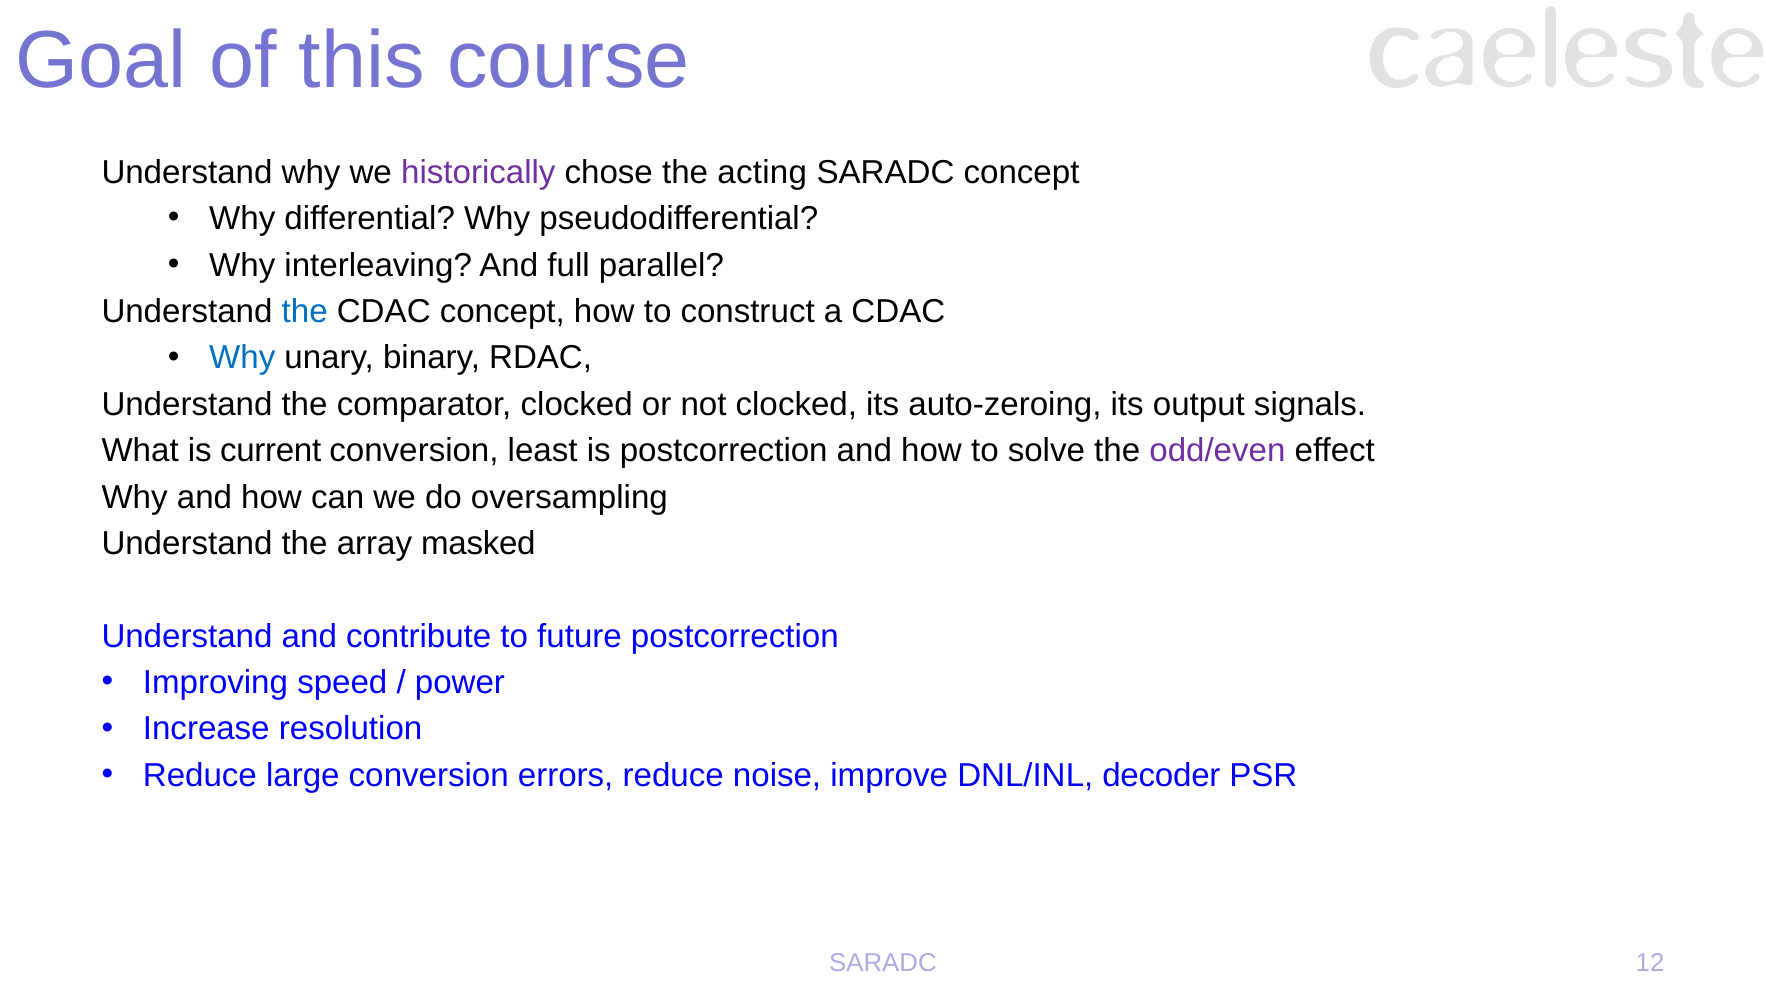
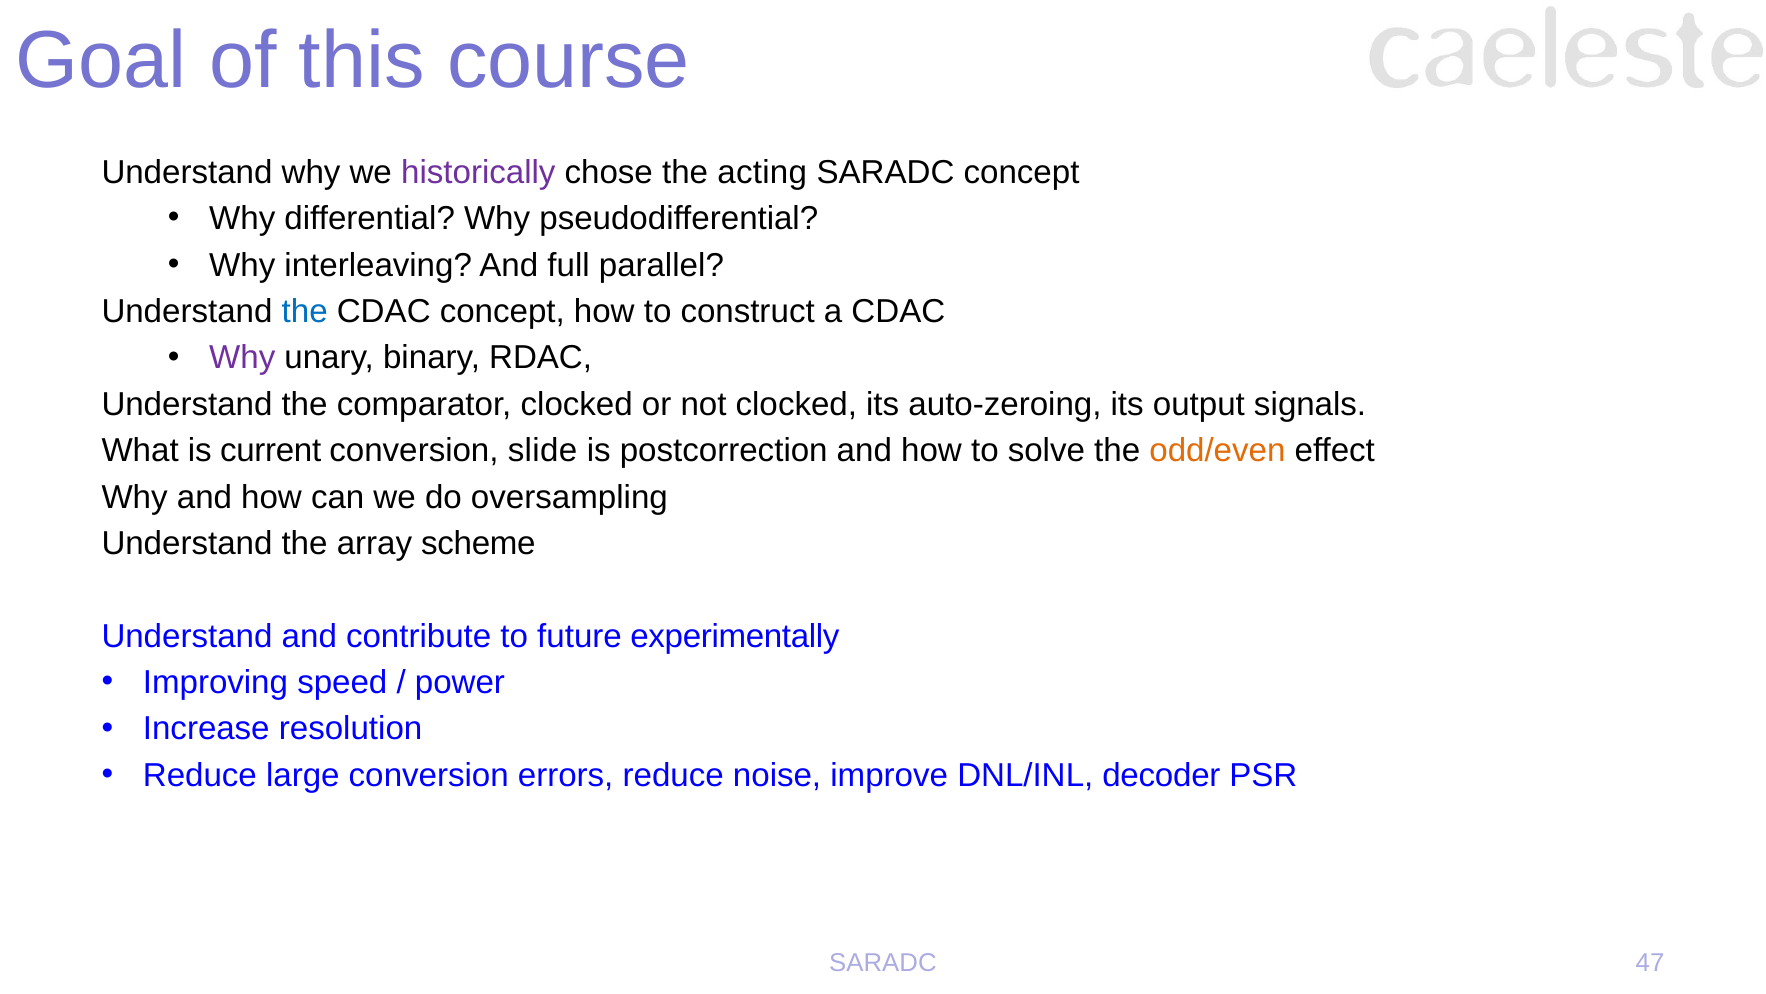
Why colour: blue -> purple (242, 358)
least: least -> slide (542, 450)
odd/even colour: purple -> orange (1217, 450)
masked: masked -> scheme (478, 543)
future postcorrection: postcorrection -> experimentally (735, 636)
12: 12 -> 47 (1650, 962)
